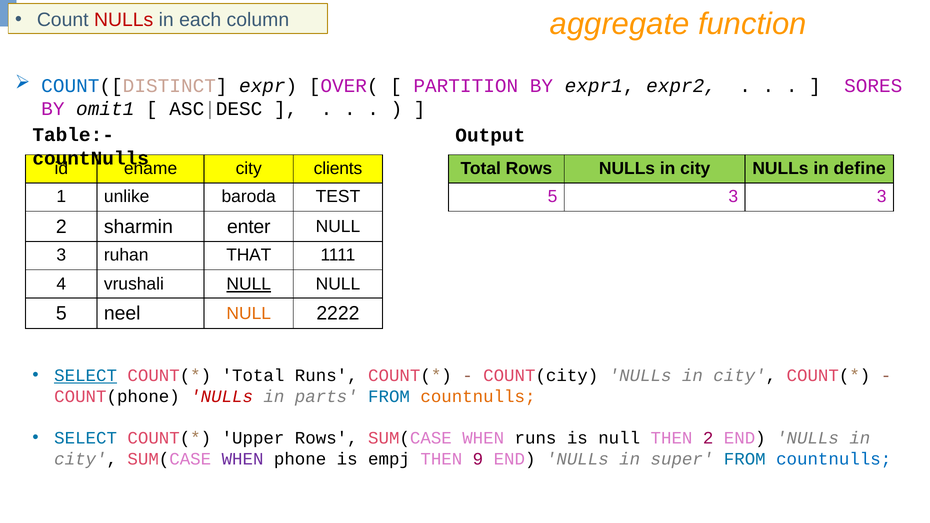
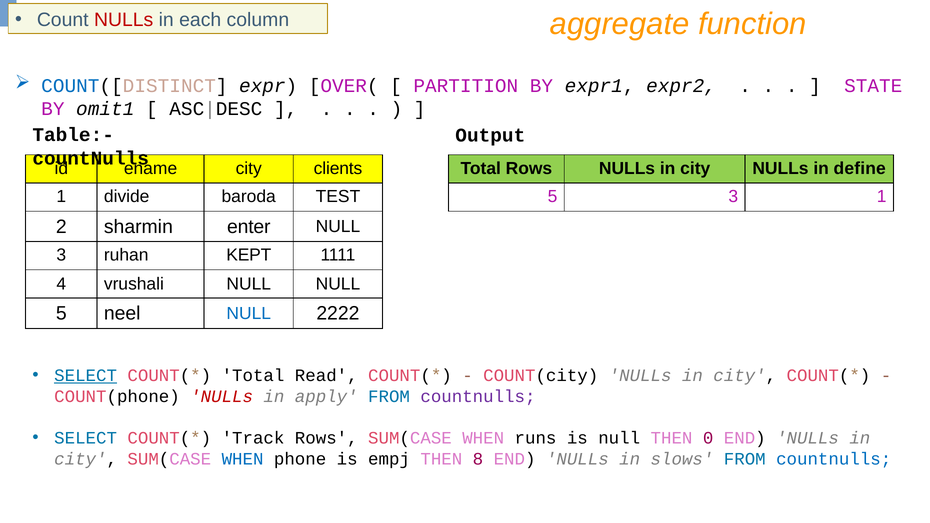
SORES: SORES -> STATE (873, 86)
unlike: unlike -> divide (127, 197)
3 3: 3 -> 1 (882, 197)
THAT: THAT -> KEPT (249, 255)
NULL underline: present -> none (249, 284)
NULL colour: orange -> blue (249, 314)
Total Runs: Runs -> Read (326, 376)
parts: parts -> apply (326, 396)
countnulls colour: orange -> purple (478, 396)
Upper: Upper -> Track (253, 438)
THEN 2: 2 -> 0 (708, 438)
WHEN colour: purple -> blue (243, 459)
9: 9 -> 8 (478, 459)
super: super -> slows (682, 459)
